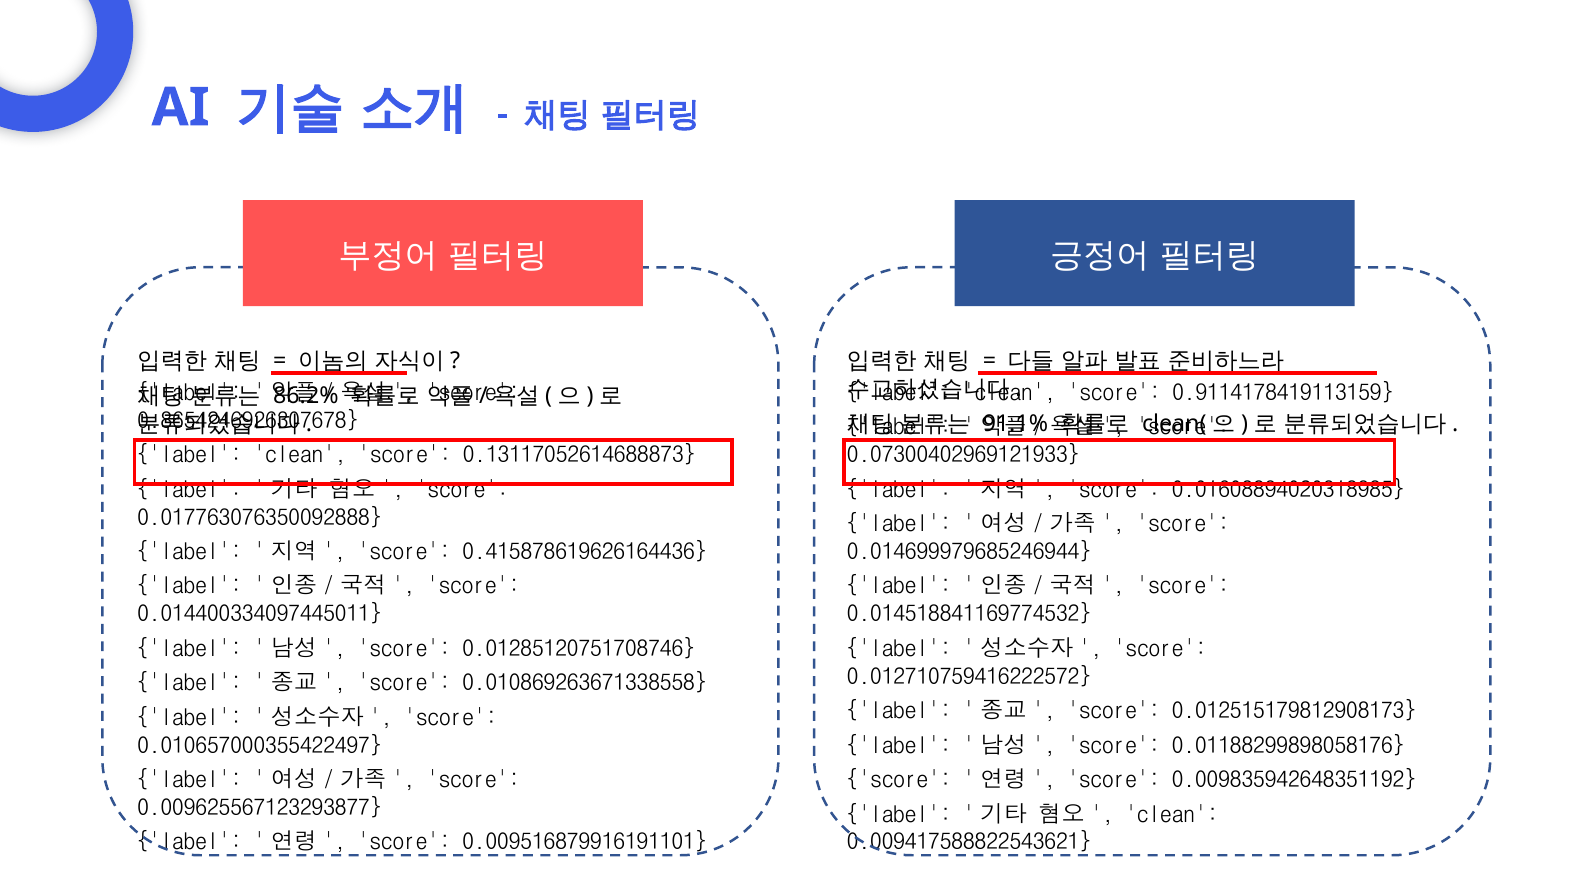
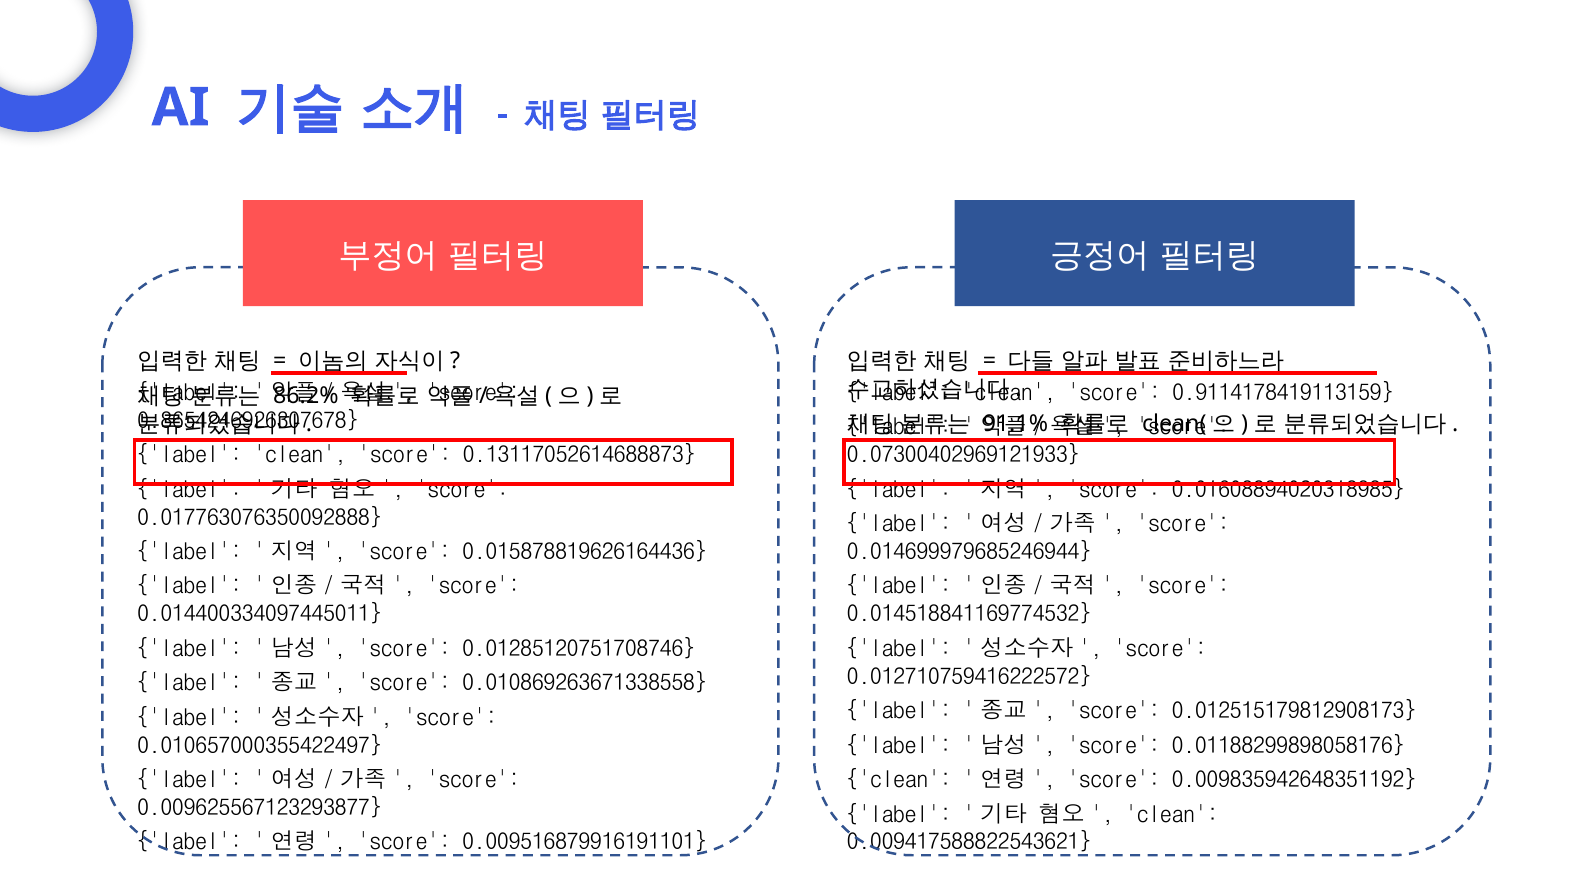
0.415878619626164436: 0.415878619626164436 -> 0.015878819626164436 (584, 552)
score: score -> clean (899, 780)
